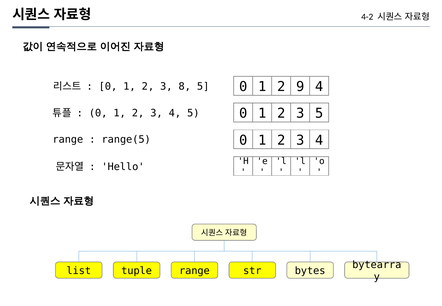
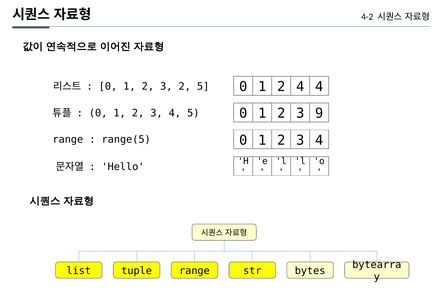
2 9: 9 -> 4 (300, 87)
3 8: 8 -> 2 (185, 86)
0 5: 5 -> 9 (319, 113)
